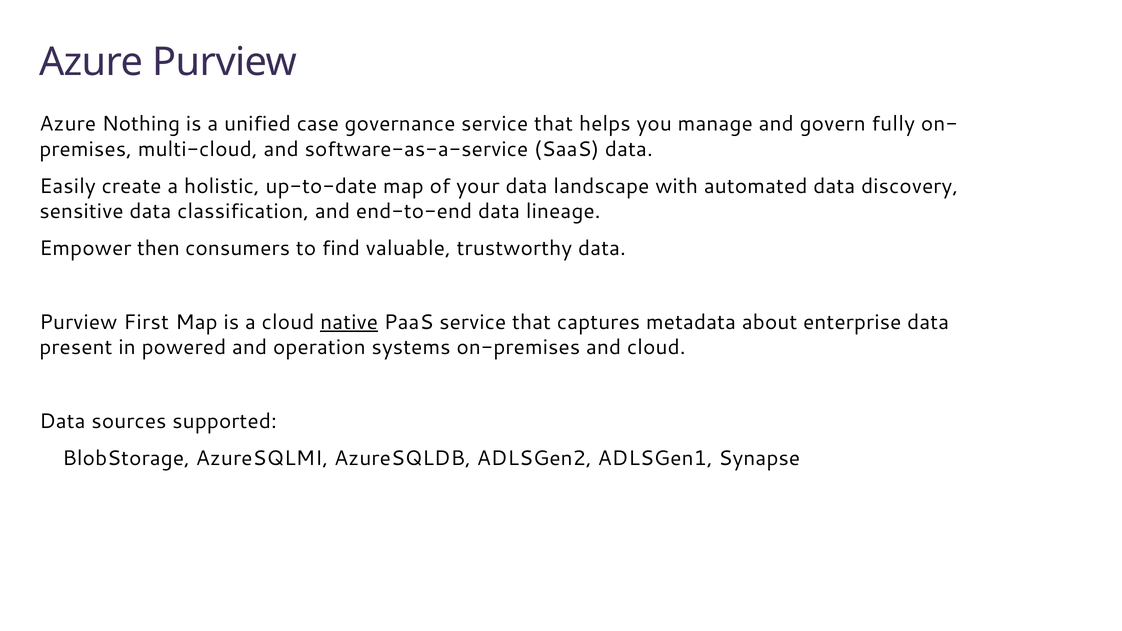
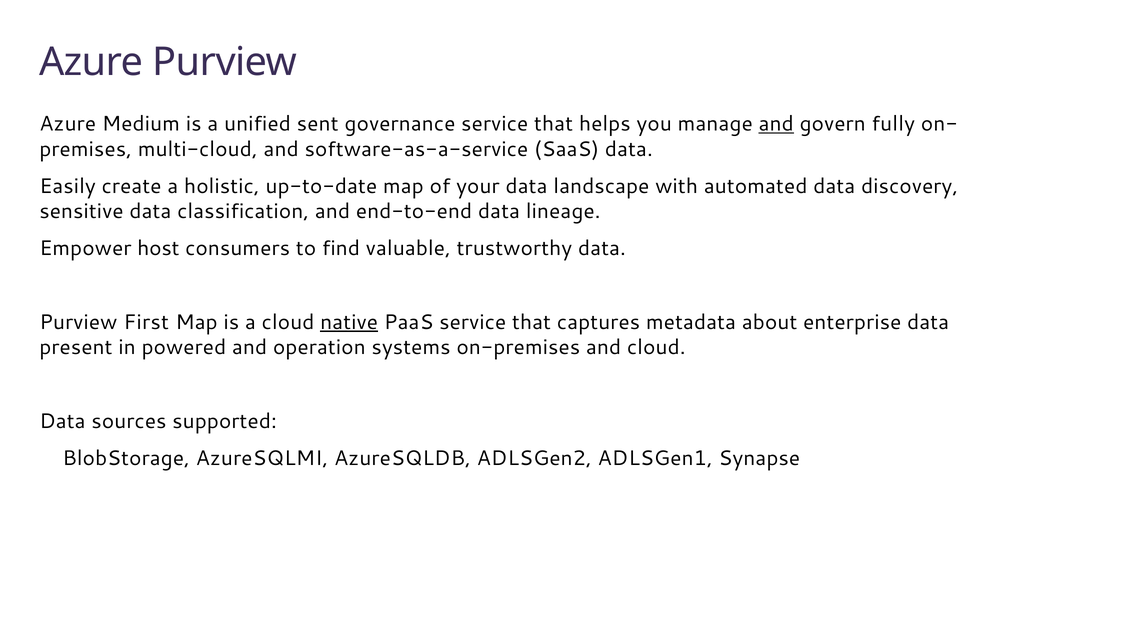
Nothing: Nothing -> Medium (141, 124)
case: case -> sent (318, 124)
and underline: none -> present (776, 124)
then: then -> host (158, 248)
